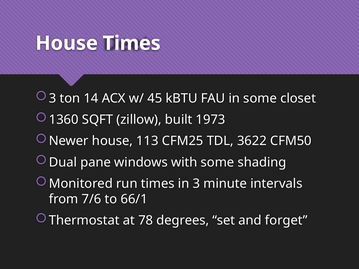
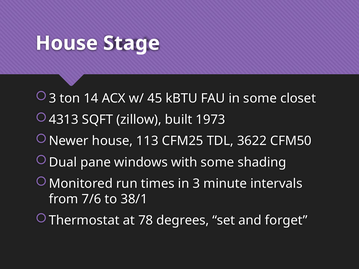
House Times: Times -> Stage (131, 43)
1360: 1360 -> 4313 (64, 120)
66/1: 66/1 -> 38/1 (134, 199)
